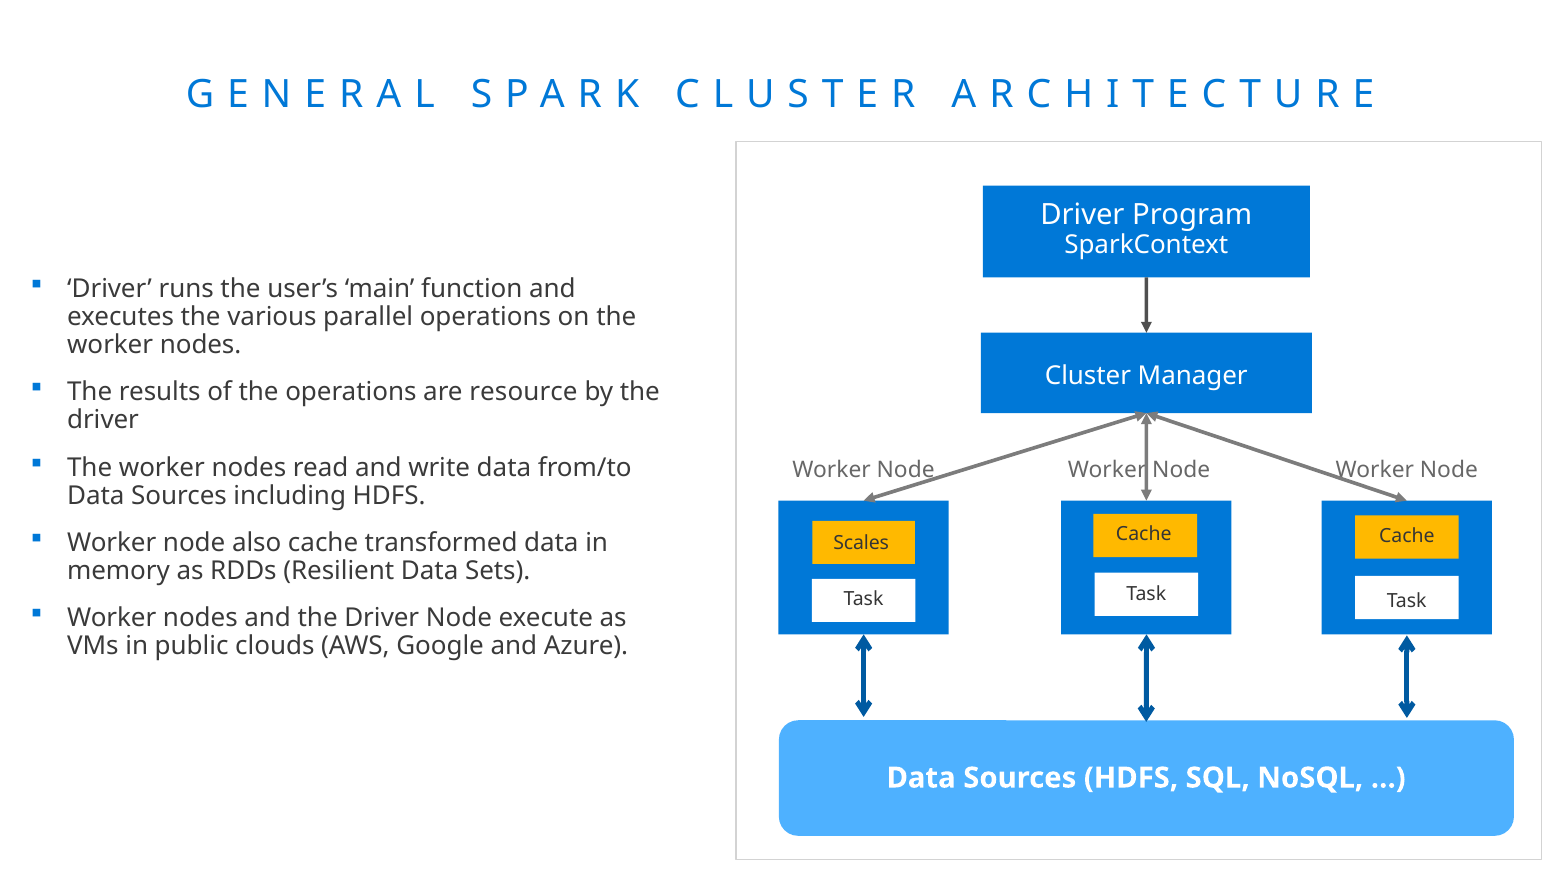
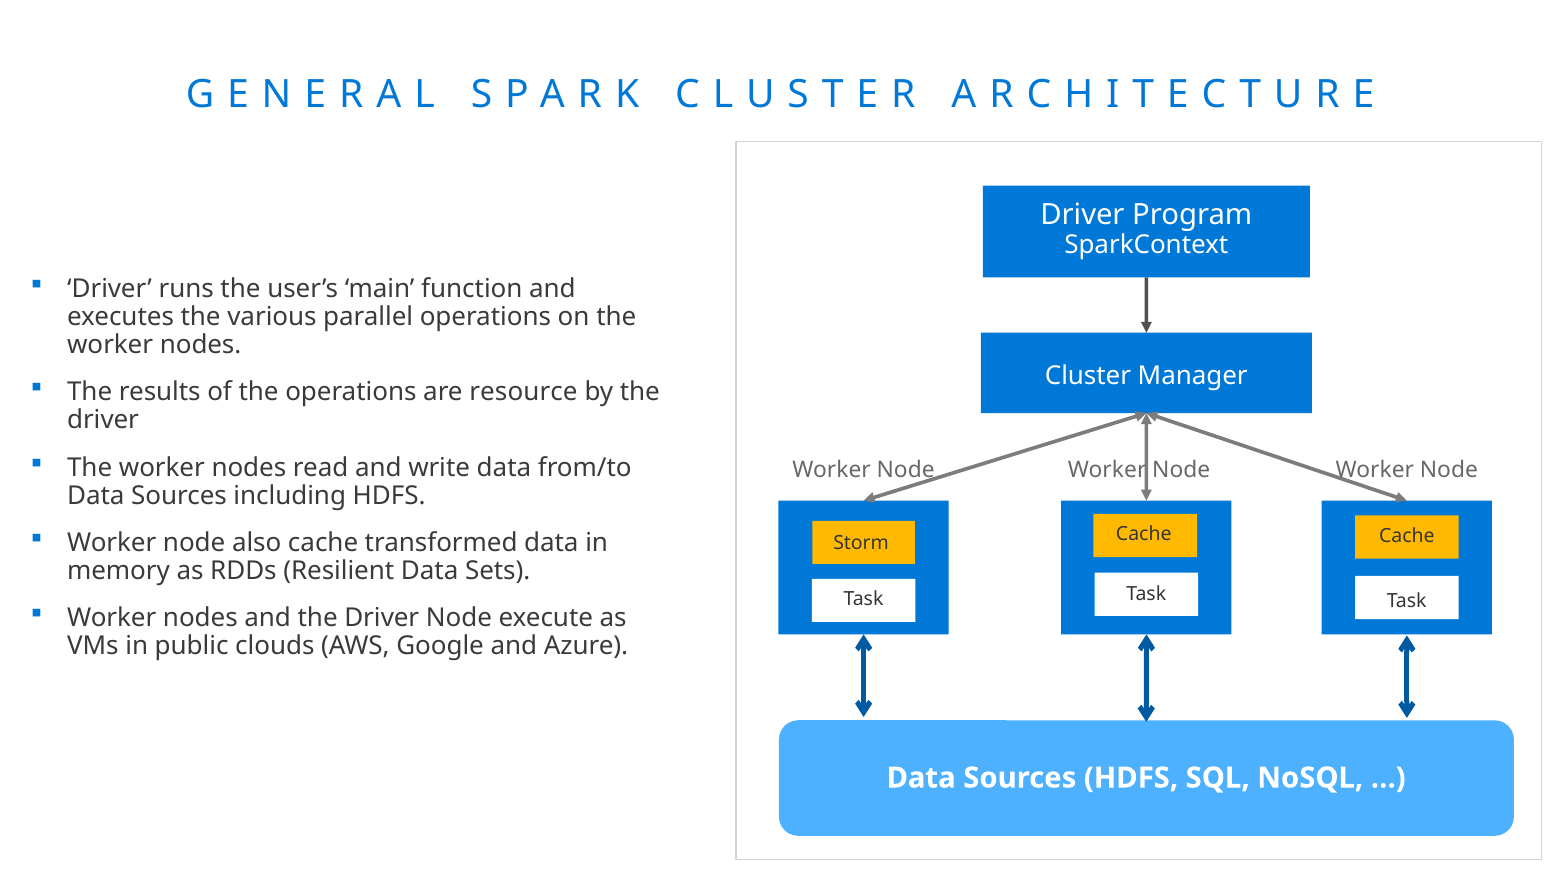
Scales: Scales -> Storm (861, 543)
